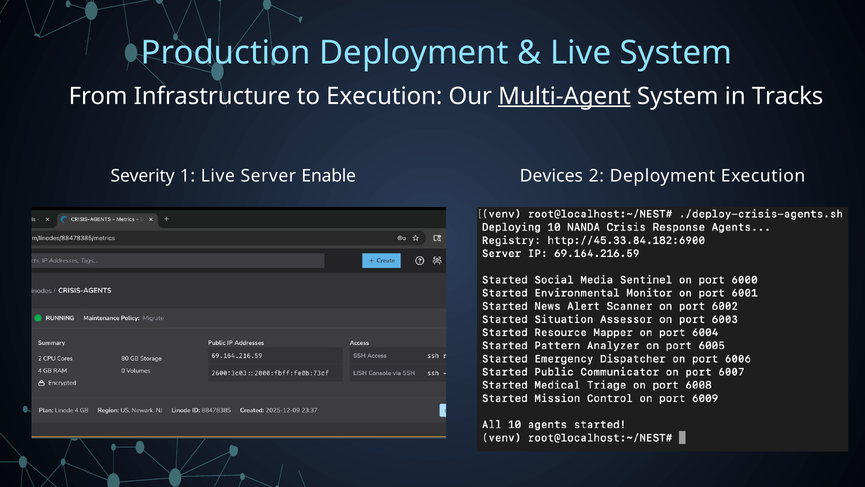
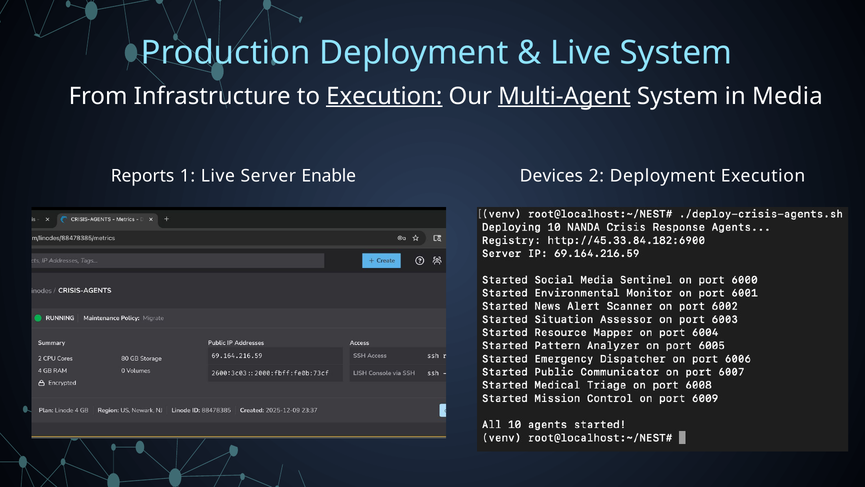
Execution underline: none -> present (384, 96)
Tracks: Tracks -> Media (787, 96)
Severity: Severity -> Reports (143, 176)
